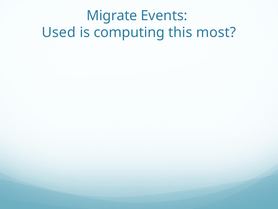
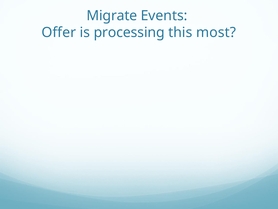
Used: Used -> Offer (59, 32)
computing: computing -> processing (129, 32)
